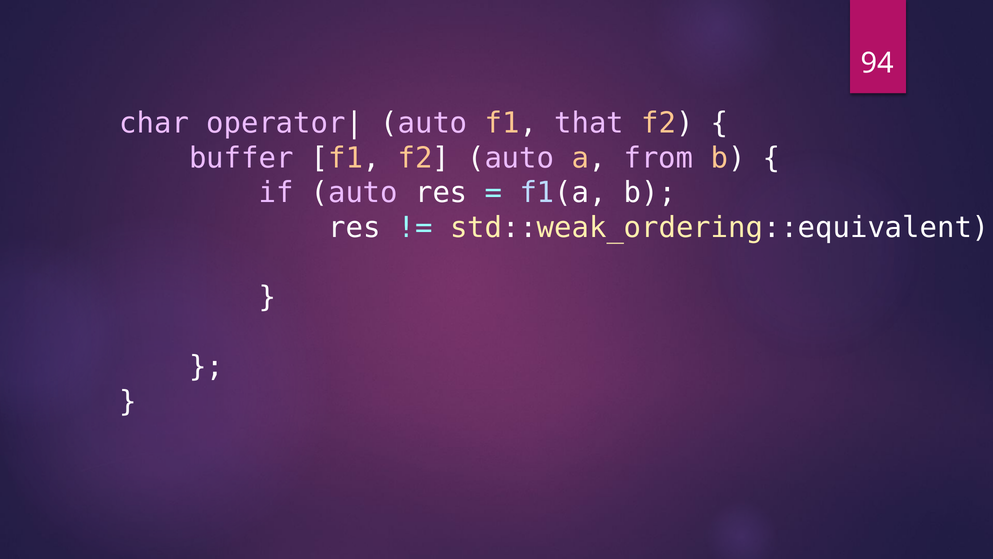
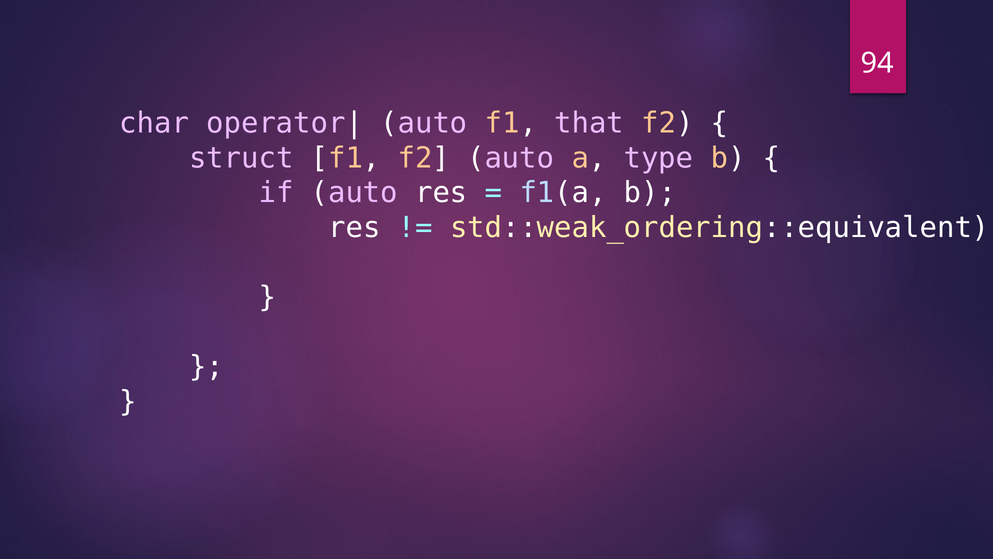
buffer: buffer -> struct (241, 158)
from: from -> type (658, 158)
